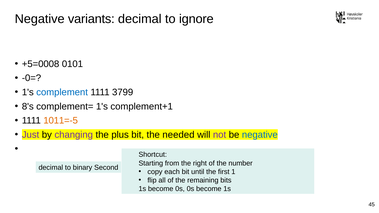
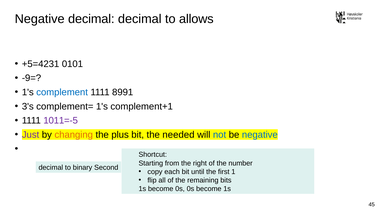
Negative variants: variants -> decimal (91, 19)
ignore: ignore -> allows (196, 19)
+5=0008: +5=0008 -> +5=4231 (41, 64)
-0=: -0= -> -9= (31, 78)
3799: 3799 -> 8991 (123, 92)
8's: 8's -> 3's (28, 106)
1011=-5 colour: orange -> purple (61, 121)
changing colour: purple -> orange (74, 135)
not colour: purple -> blue (220, 135)
